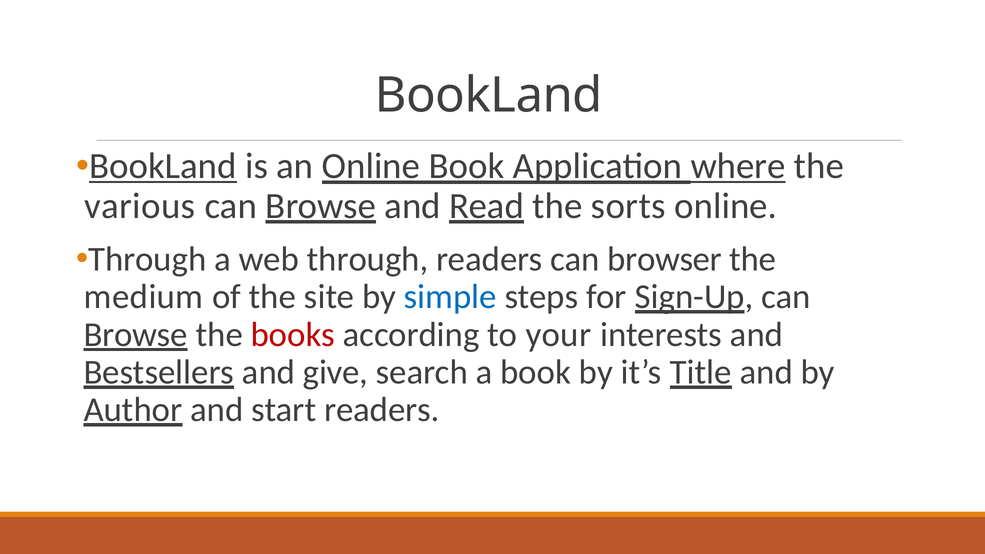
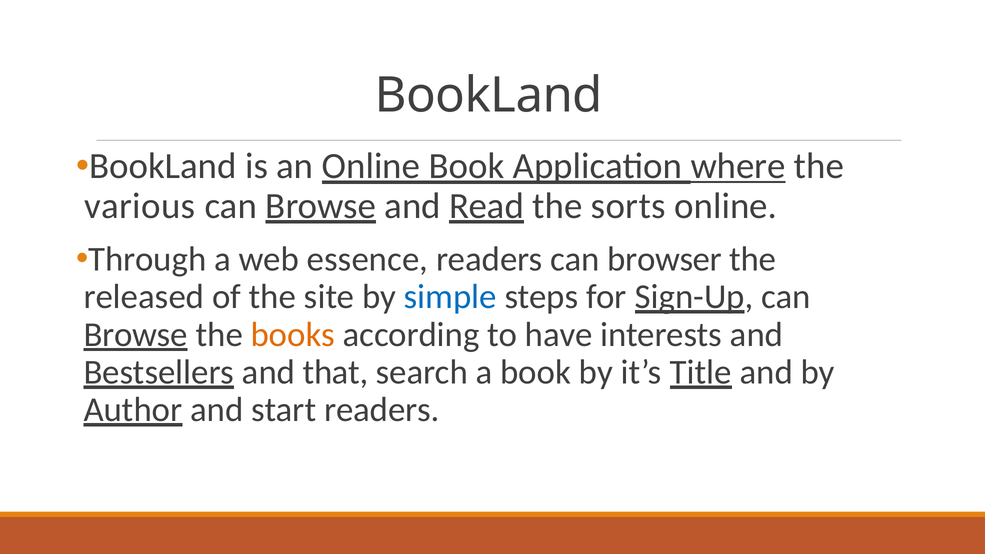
BookLand underline: present -> none (163, 166)
web through: through -> essence (367, 259)
medium: medium -> released (144, 297)
books colour: red -> orange (293, 335)
your: your -> have (559, 335)
give: give -> that (336, 372)
